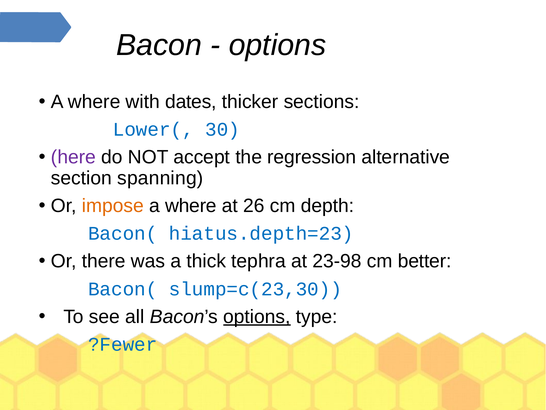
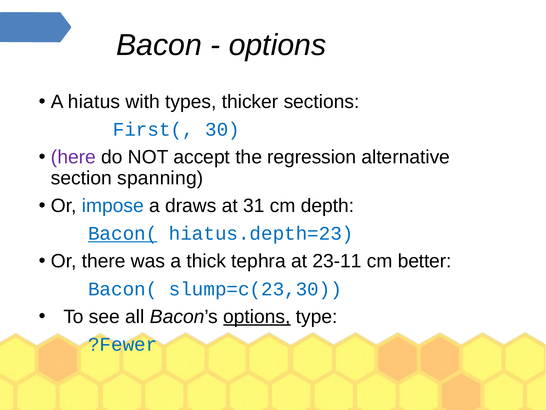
where: where -> hiatus (94, 102)
dates: dates -> types (191, 102)
Lower(: Lower( -> First( (153, 129)
impose colour: orange -> blue (113, 206)
where: where -> draws (191, 206)
26: 26 -> 31 (254, 206)
Bacon( underline: none -> present (123, 233)
23-98: 23-98 -> 23-11 (337, 261)
